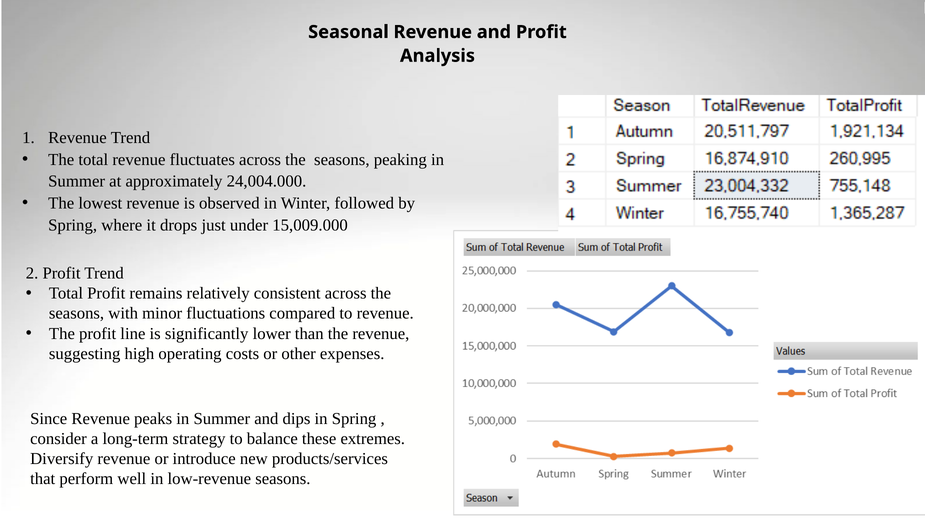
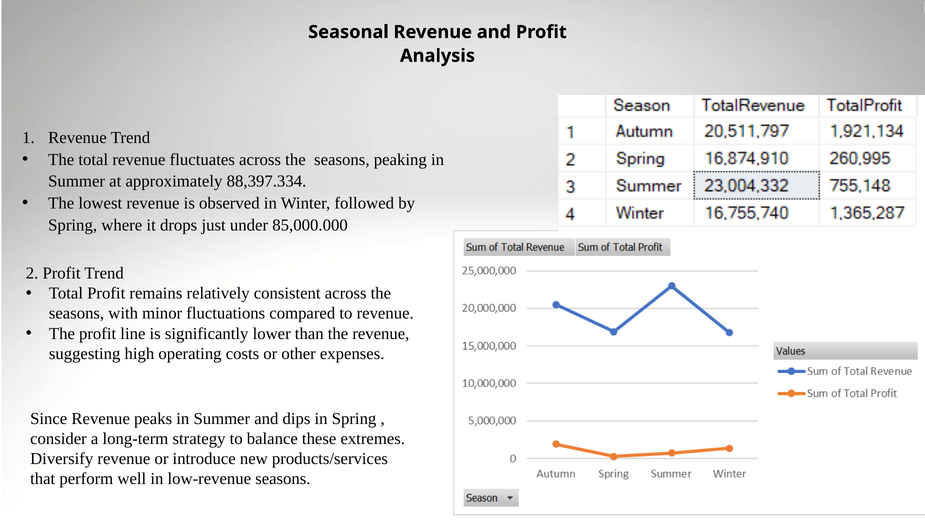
24,004.000: 24,004.000 -> 88,397.334 (267, 182)
15,009.000: 15,009.000 -> 85,000.000 (310, 225)
